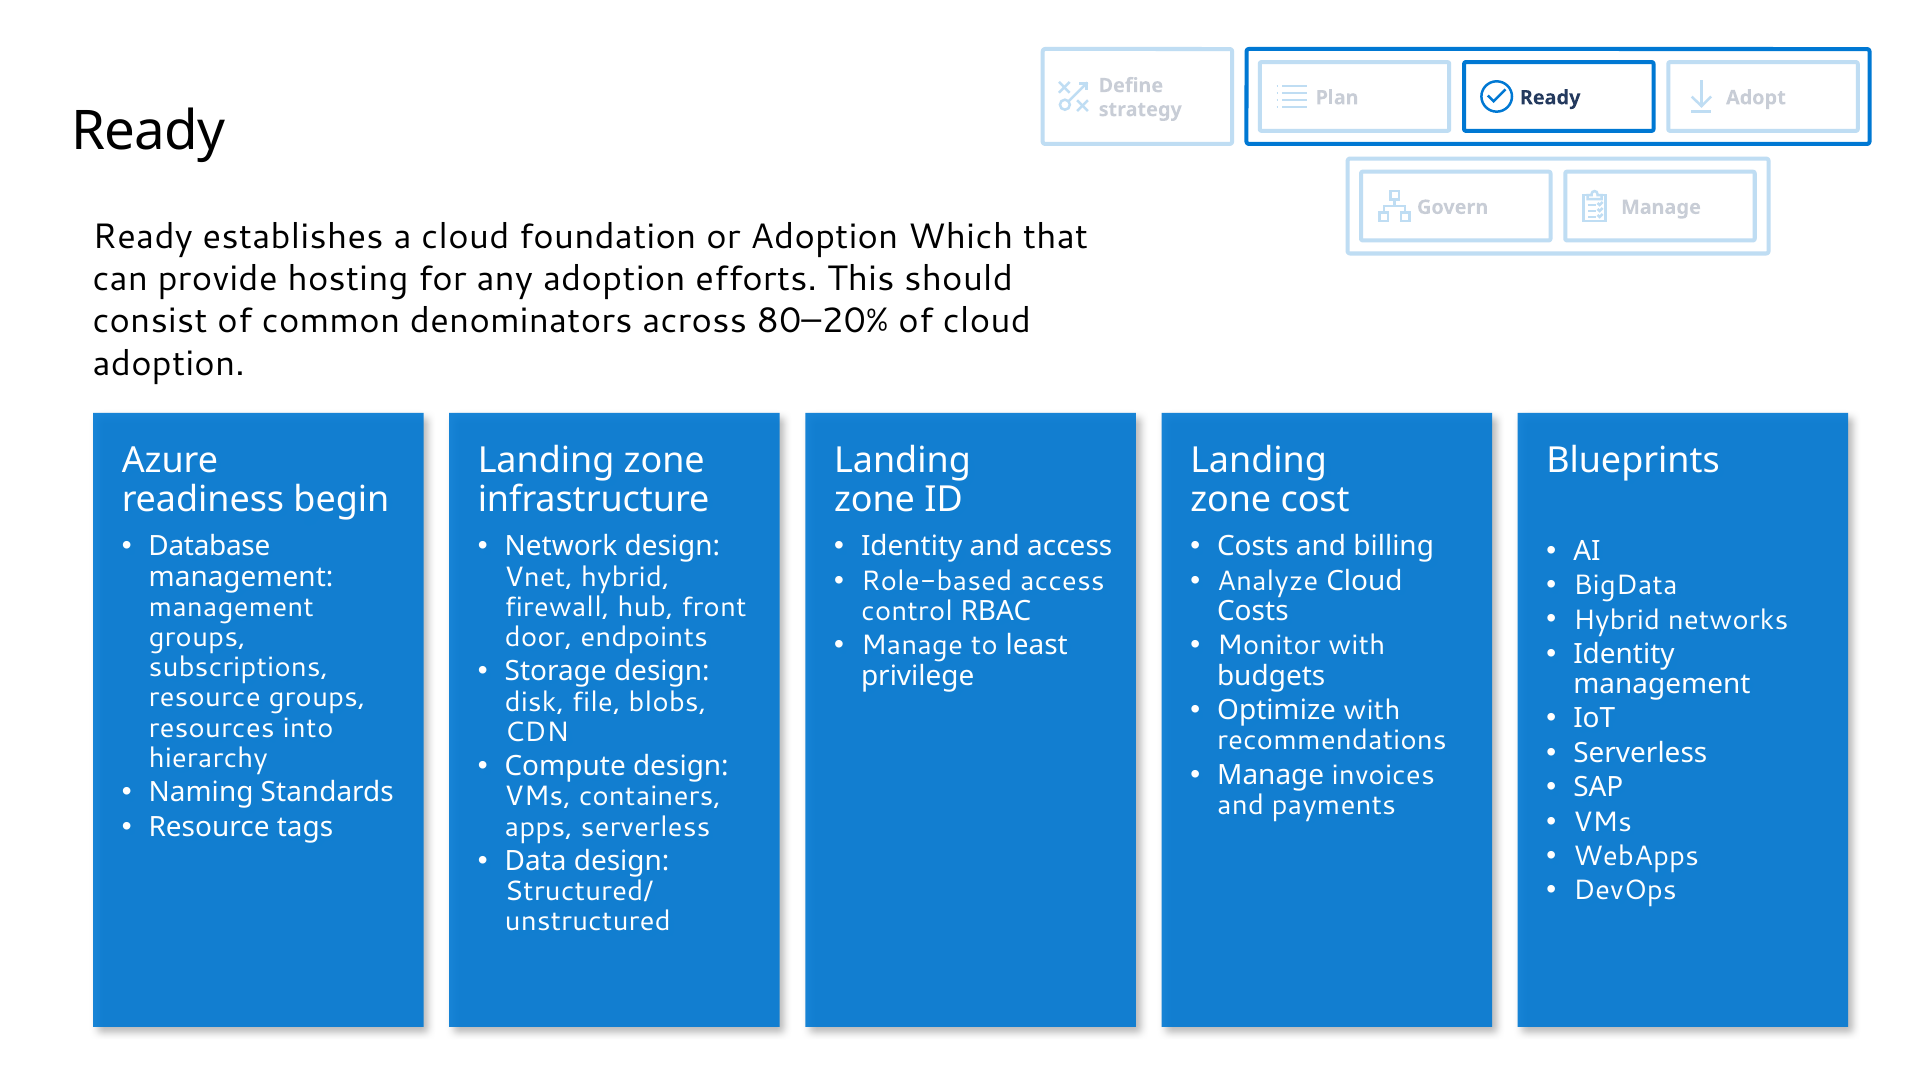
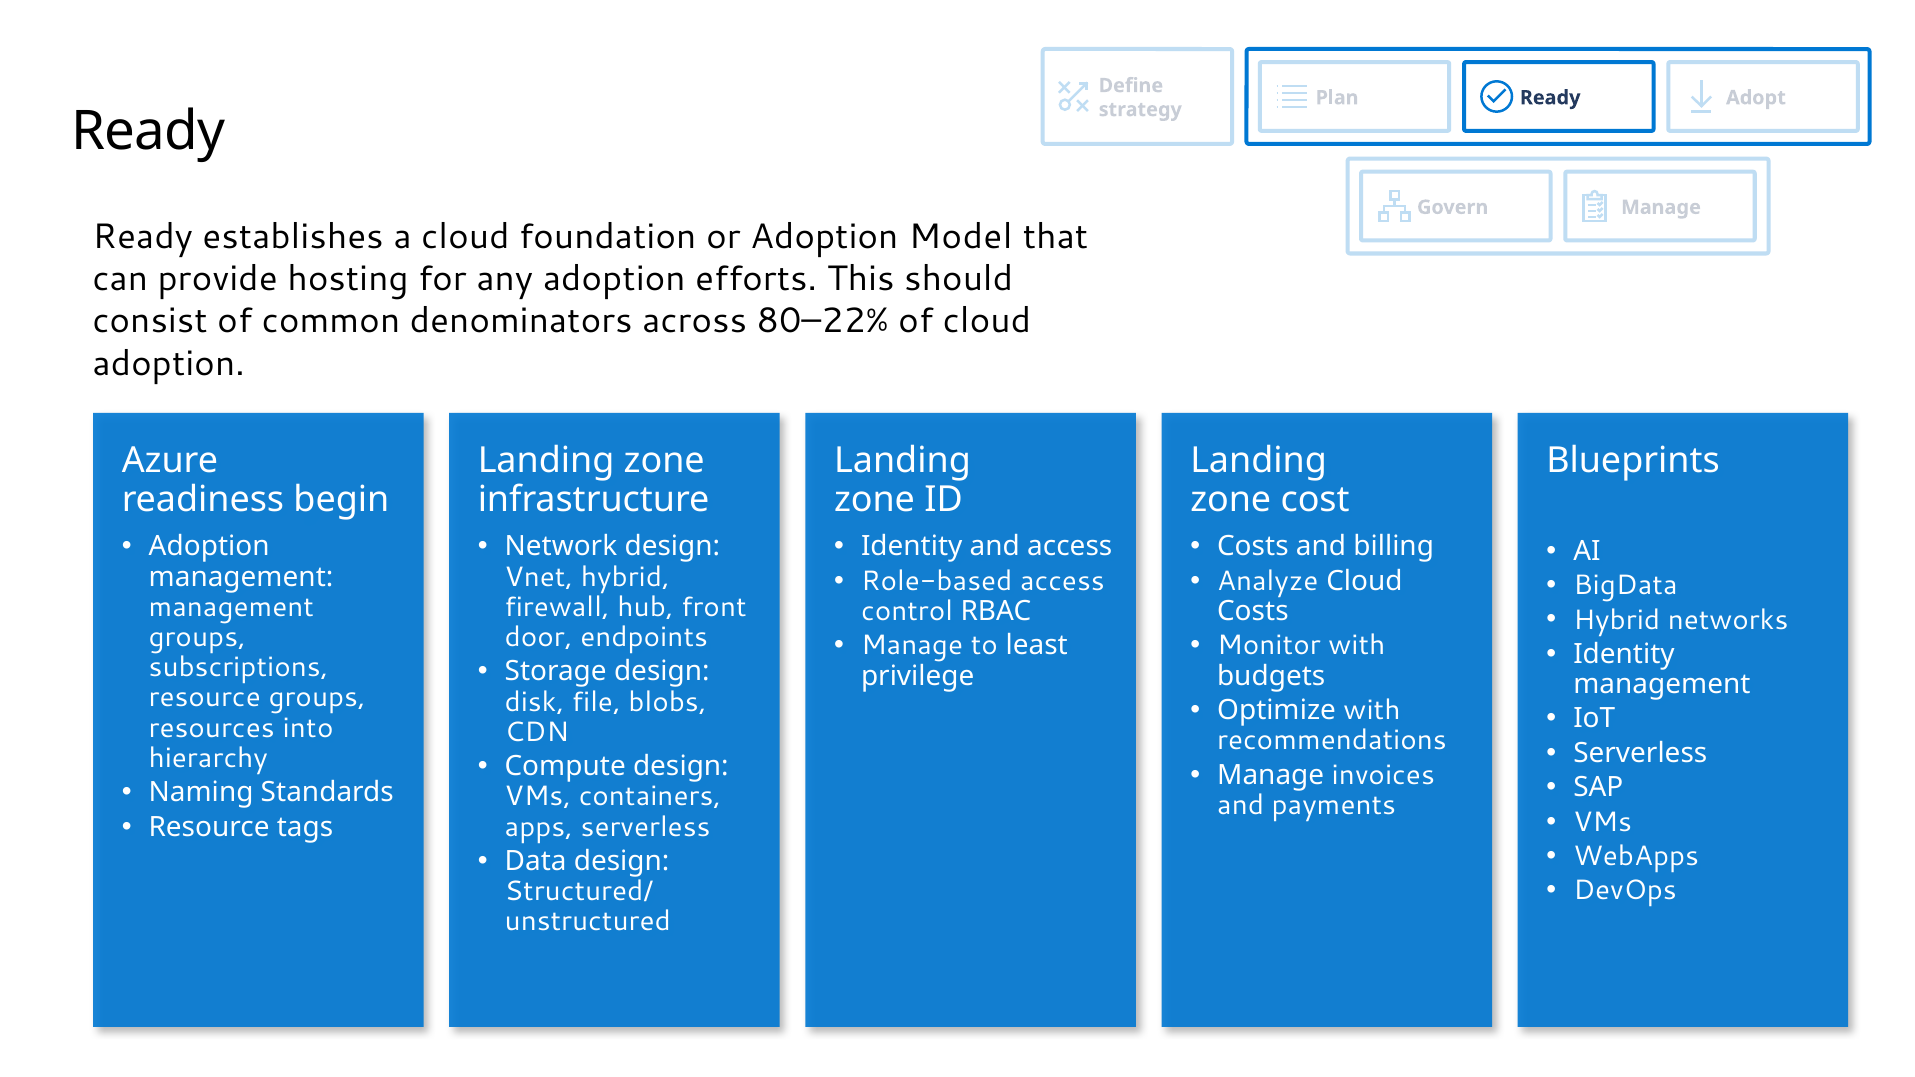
Which: Which -> Model (961, 237)
80–20%: 80–20% -> 80–22% (823, 321)
Database: Database -> Adoption (209, 547)
